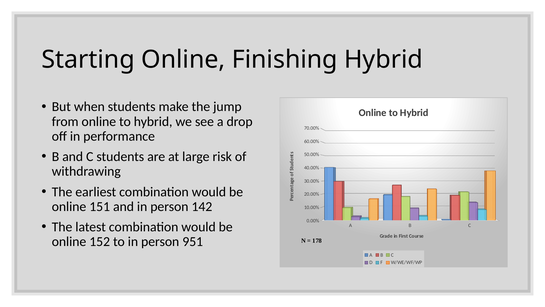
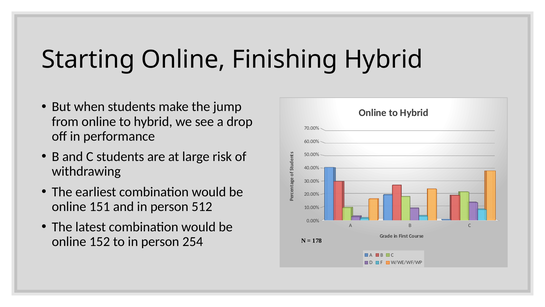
142: 142 -> 512 (202, 206)
951: 951 -> 254 (193, 241)
